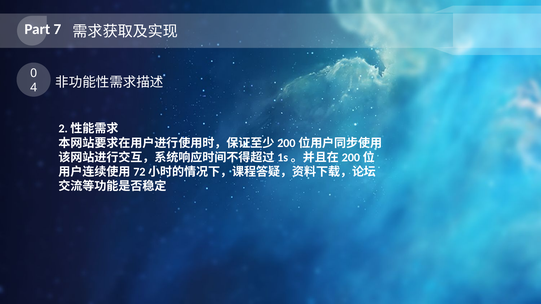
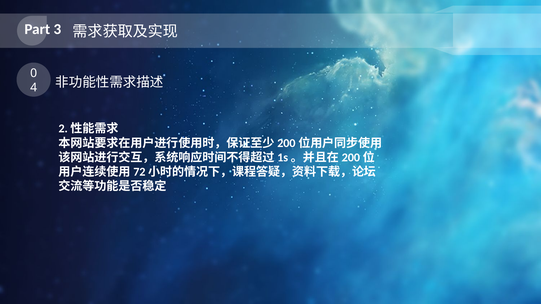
7: 7 -> 3 (57, 29)
